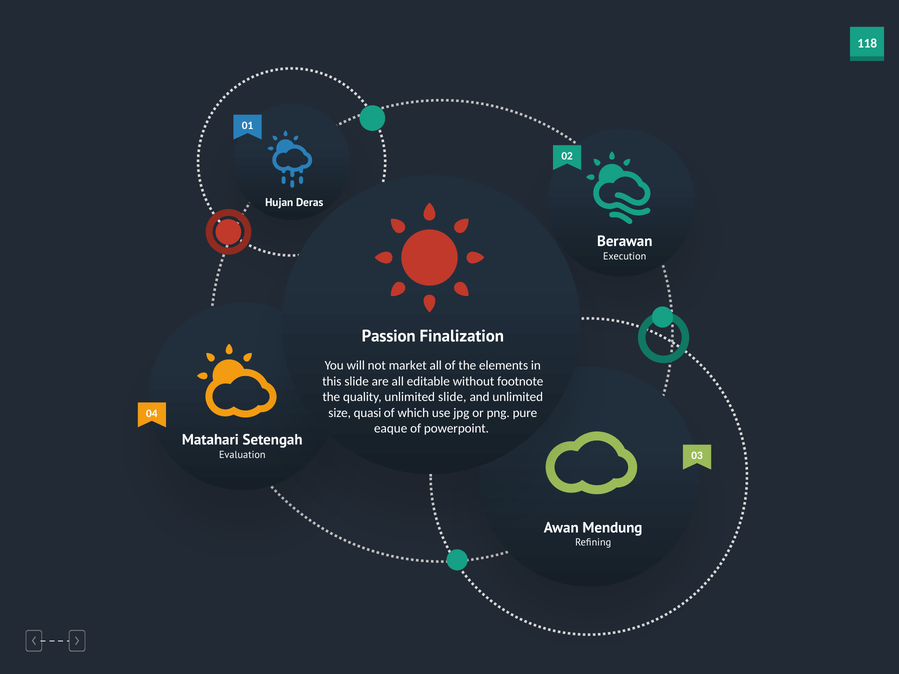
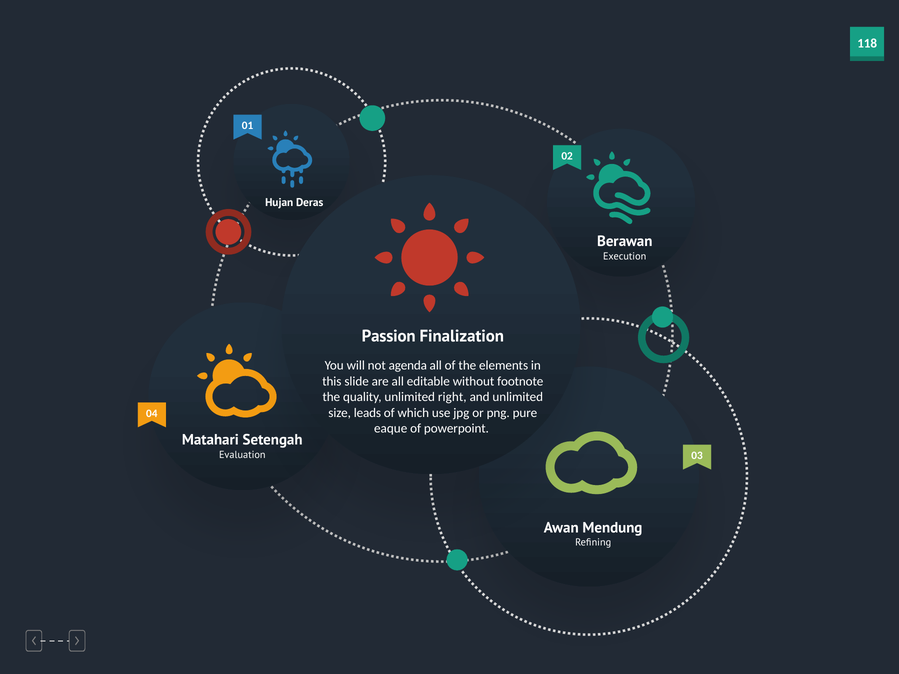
market: market -> agenda (408, 366)
unlimited slide: slide -> right (452, 397)
quasi: quasi -> leads (367, 413)
